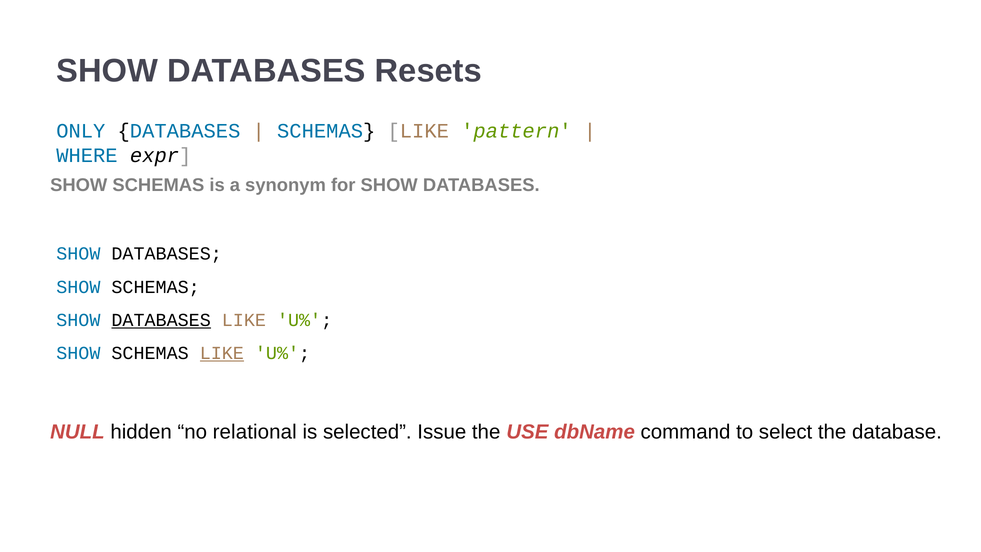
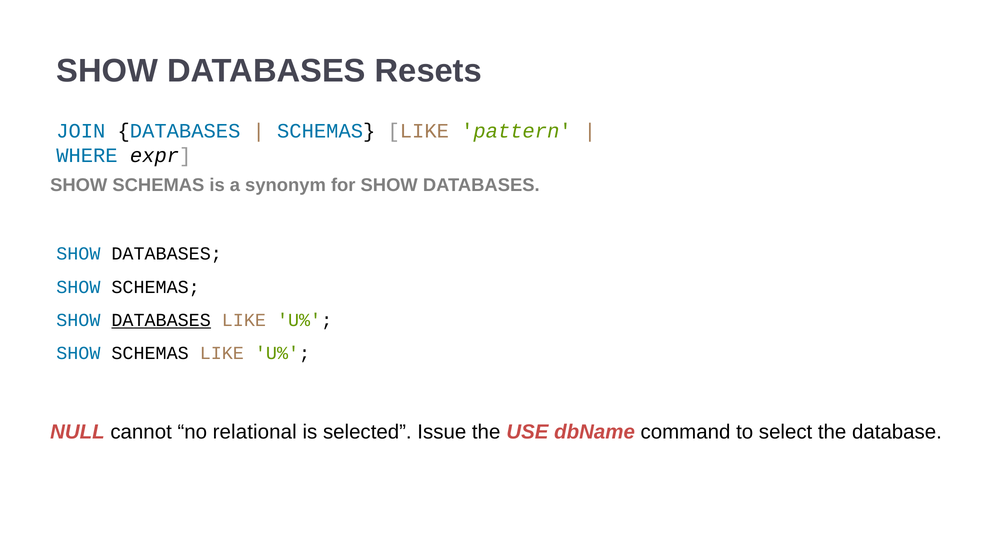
ONLY: ONLY -> JOIN (81, 131)
LIKE underline: present -> none (222, 353)
hidden: hidden -> cannot (141, 432)
